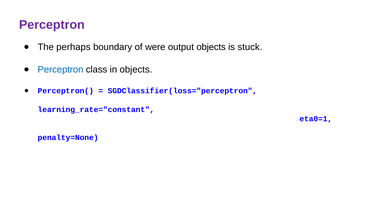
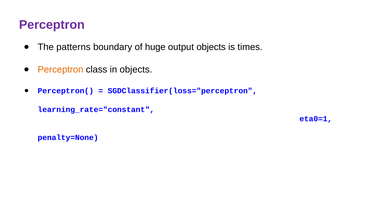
perhaps: perhaps -> patterns (73, 47)
were: were -> huge (155, 47)
stuck: stuck -> times (250, 47)
Perceptron colour: blue -> orange (61, 70)
